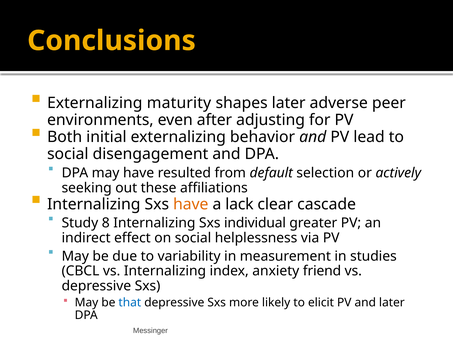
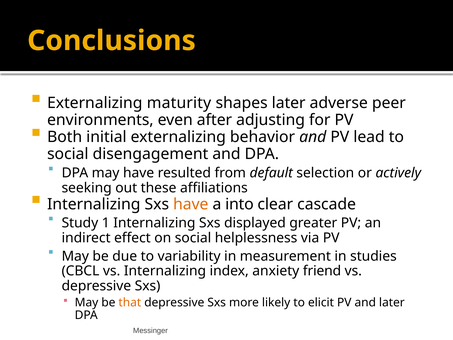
lack: lack -> into (239, 204)
8: 8 -> 1 (106, 223)
individual: individual -> displayed (255, 223)
that colour: blue -> orange (130, 302)
